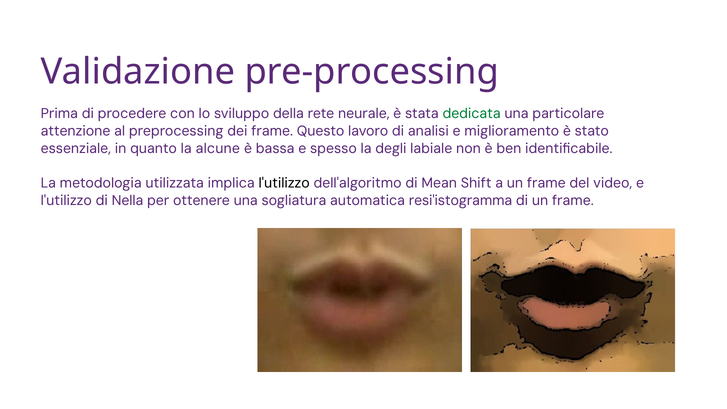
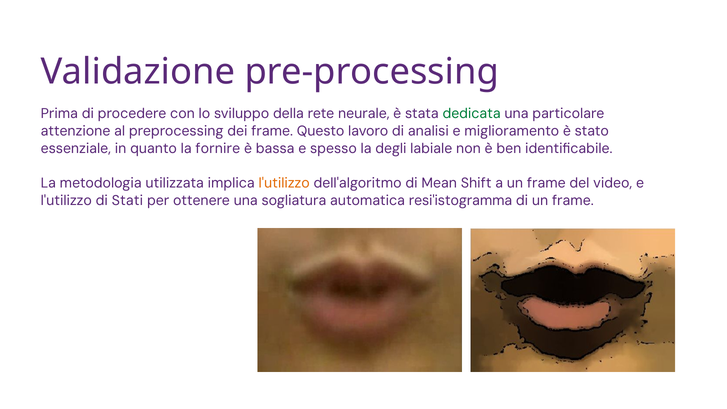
alcune: alcune -> fornire (218, 148)
l'utilizzo colour: black -> orange (284, 183)
Nella: Nella -> Stati (127, 201)
